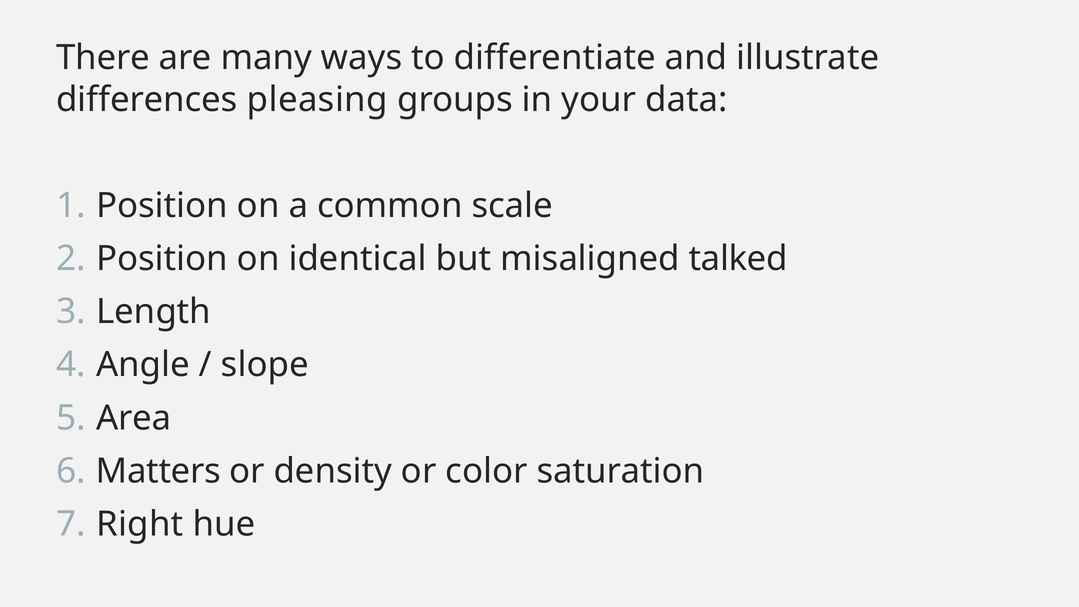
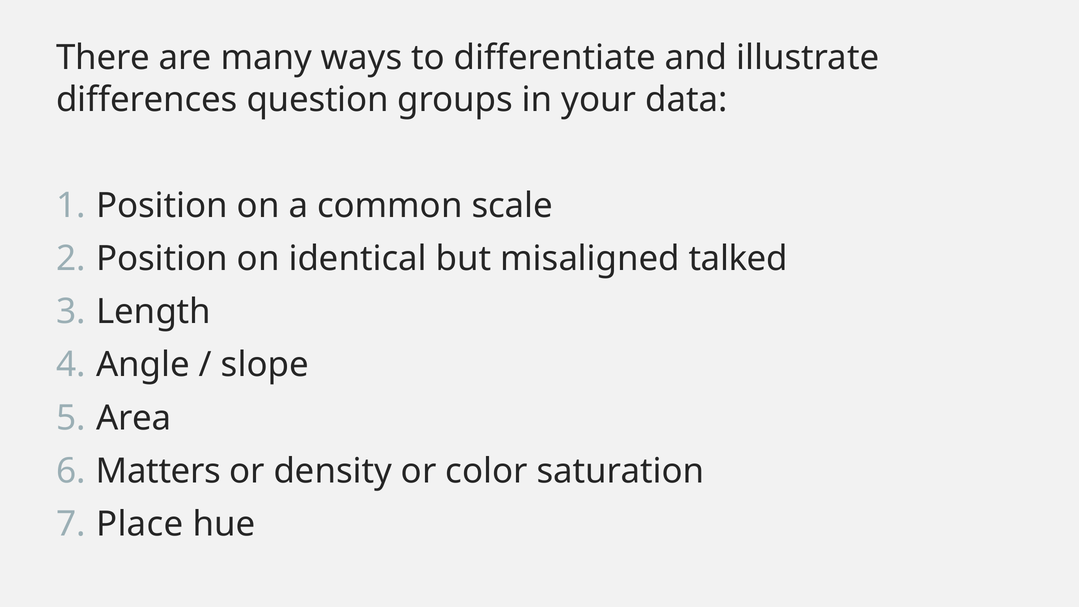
pleasing: pleasing -> question (318, 100)
Right: Right -> Place (140, 524)
